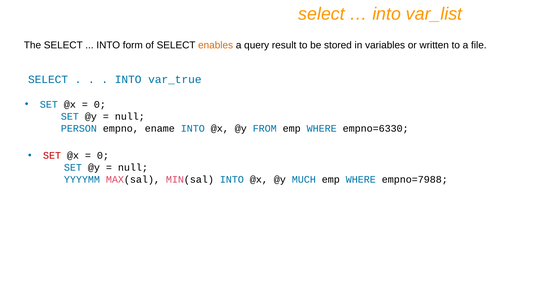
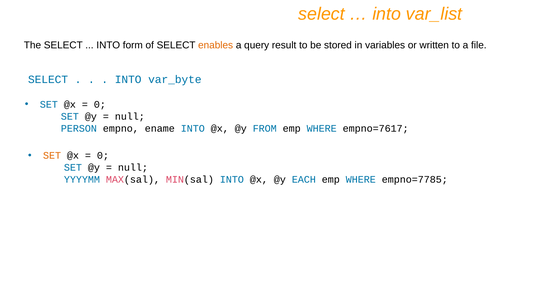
var_true: var_true -> var_byte (175, 79)
empno=6330: empno=6330 -> empno=7617 (376, 128)
SET colour: red -> orange (52, 155)
MUCH: MUCH -> EACH (304, 179)
empno=7988: empno=7988 -> empno=7785 (415, 179)
